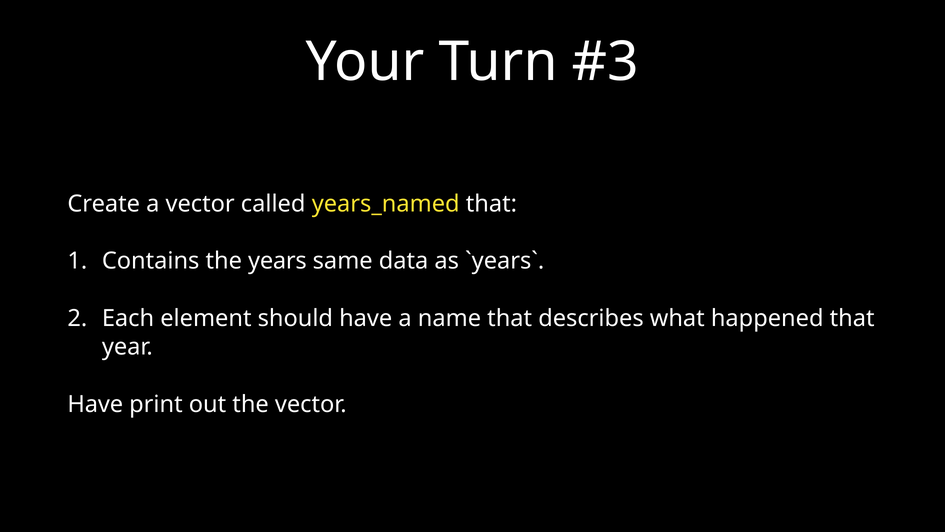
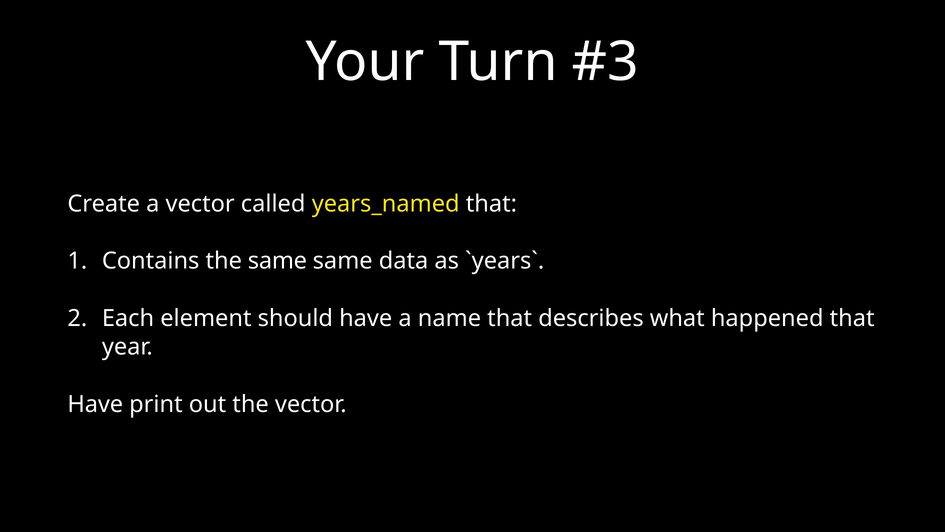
the years: years -> same (277, 261)
